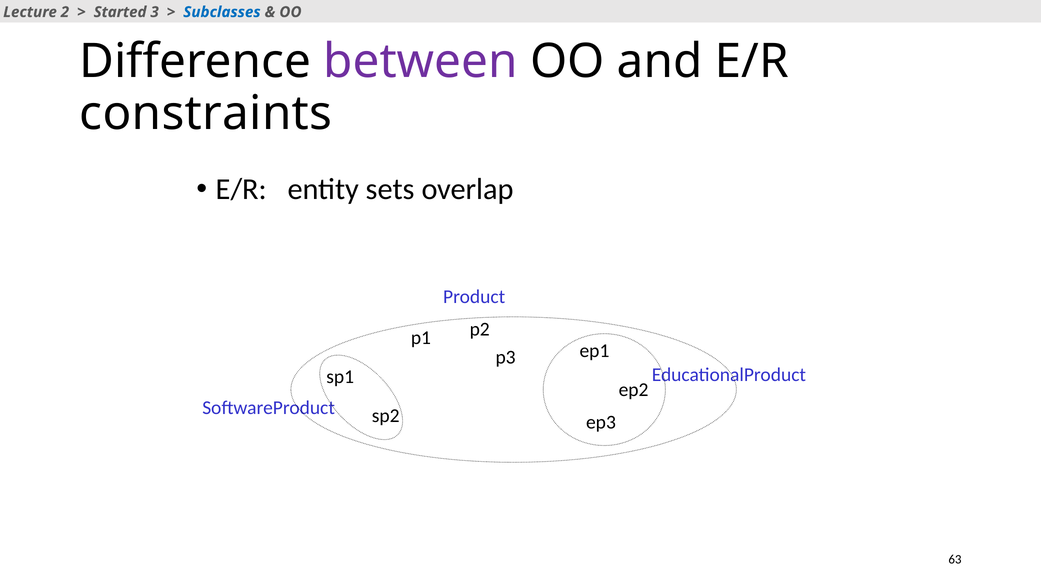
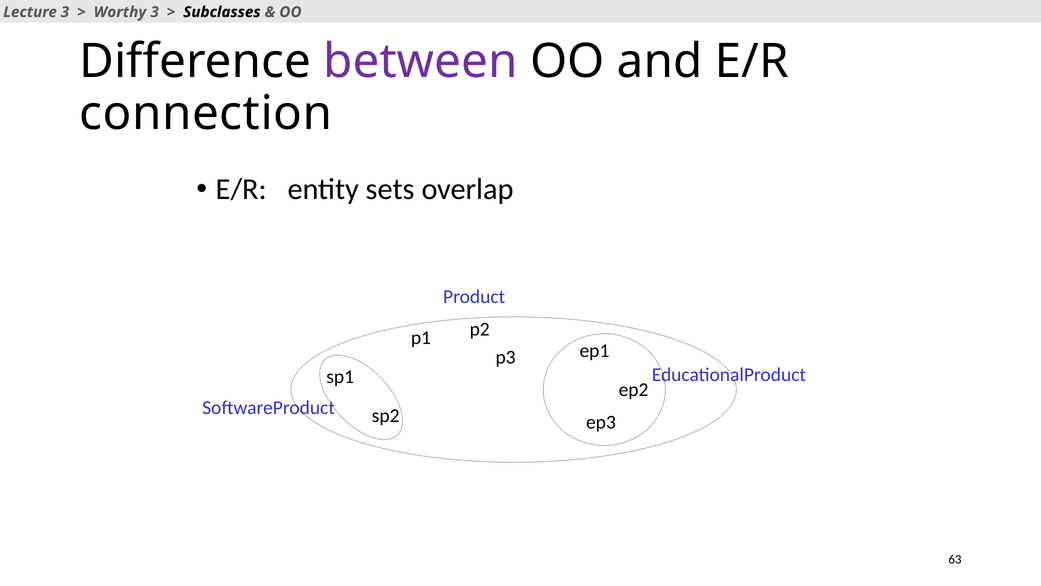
Lecture 2: 2 -> 3 (65, 12)
Started: Started -> Worthy (120, 12)
Subclasses colour: blue -> black (222, 12)
constraints: constraints -> connection (206, 113)
